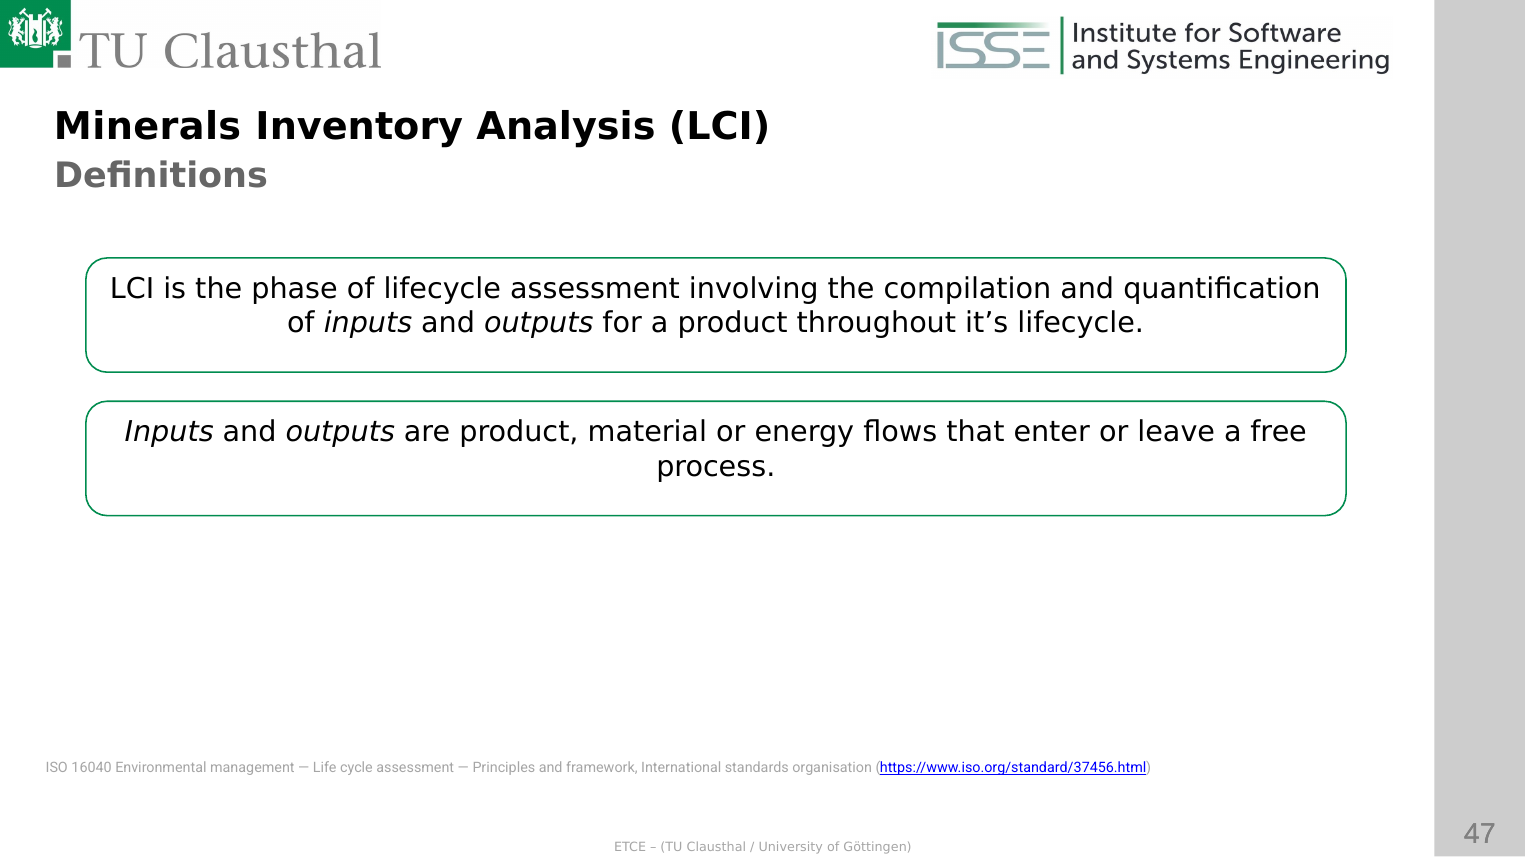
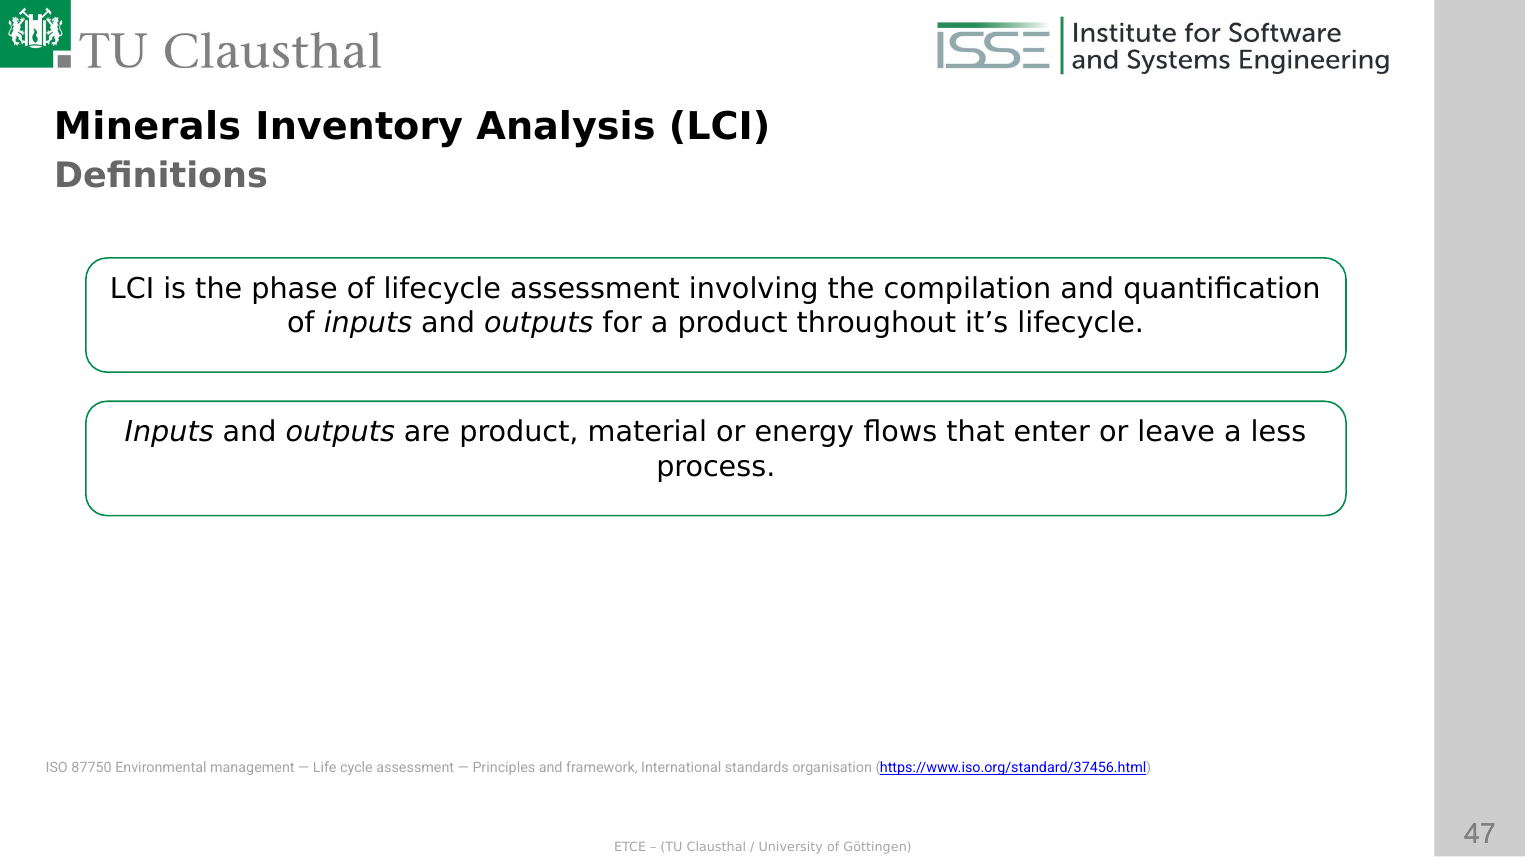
free: free -> less (1278, 432)
16040: 16040 -> 87750 (92, 768)
